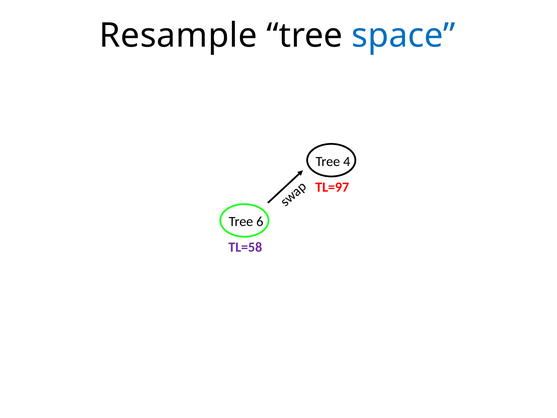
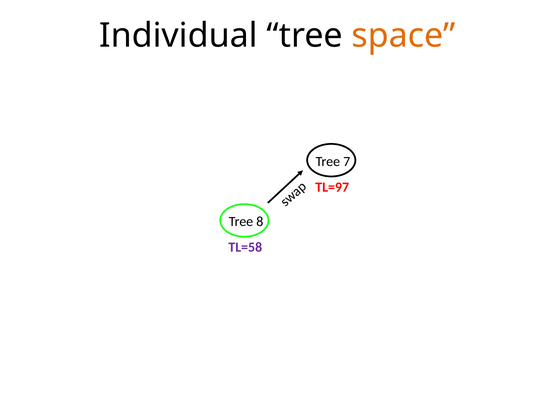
Resample: Resample -> Individual (178, 36)
space colour: blue -> orange (403, 36)
4: 4 -> 7 (347, 161)
6: 6 -> 8 (260, 222)
